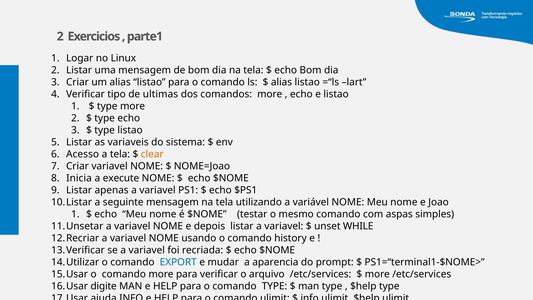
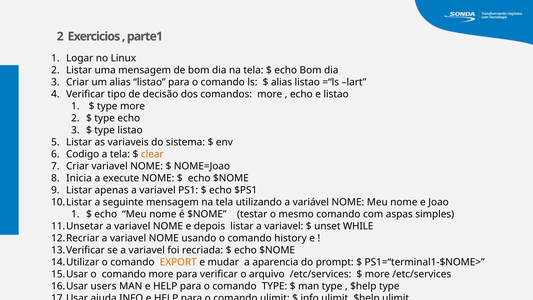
ultimas: ultimas -> decisão (161, 94)
Acesso: Acesso -> Codigo (83, 154)
EXPORT colour: blue -> orange (178, 262)
digite: digite -> users (104, 286)
